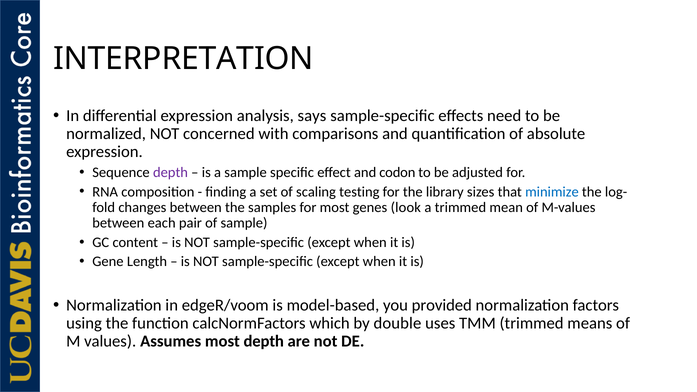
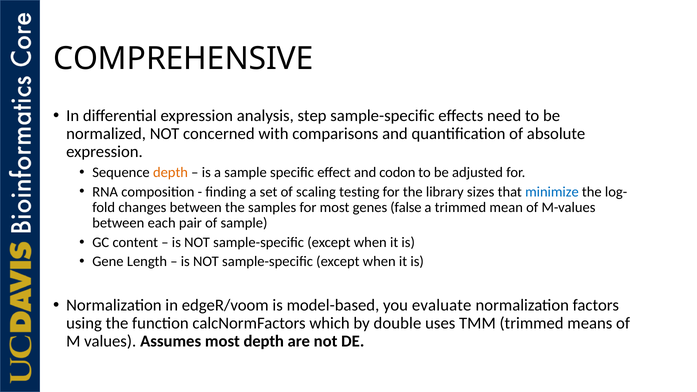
INTERPRETATION: INTERPRETATION -> COMPREHENSIVE (183, 59)
says: says -> step (312, 116)
depth colour: purple -> orange (171, 172)
look: look -> false (406, 207)
provided: provided -> evaluate (442, 305)
